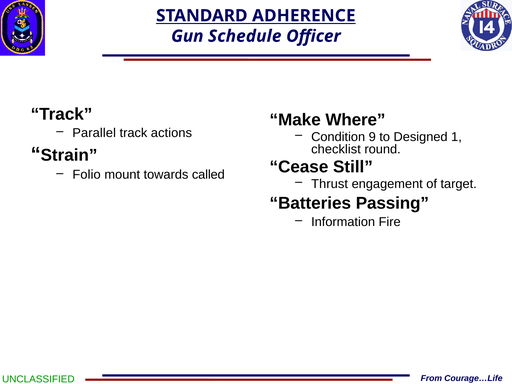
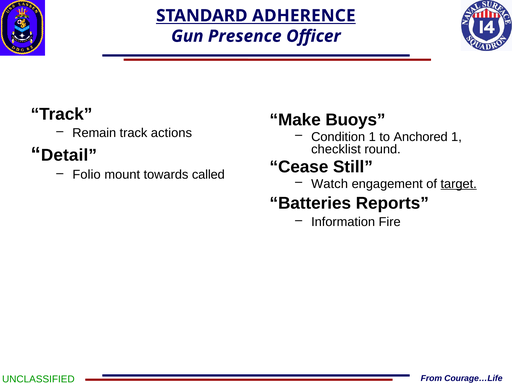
Schedule: Schedule -> Presence (245, 36)
Where: Where -> Buoys (355, 120)
Parallel: Parallel -> Remain (94, 133)
Condition 9: 9 -> 1 (372, 137)
Designed: Designed -> Anchored (421, 137)
Strain: Strain -> Detail (69, 155)
Thrust: Thrust -> Watch (330, 184)
target underline: none -> present (459, 184)
Passing: Passing -> Reports (392, 203)
